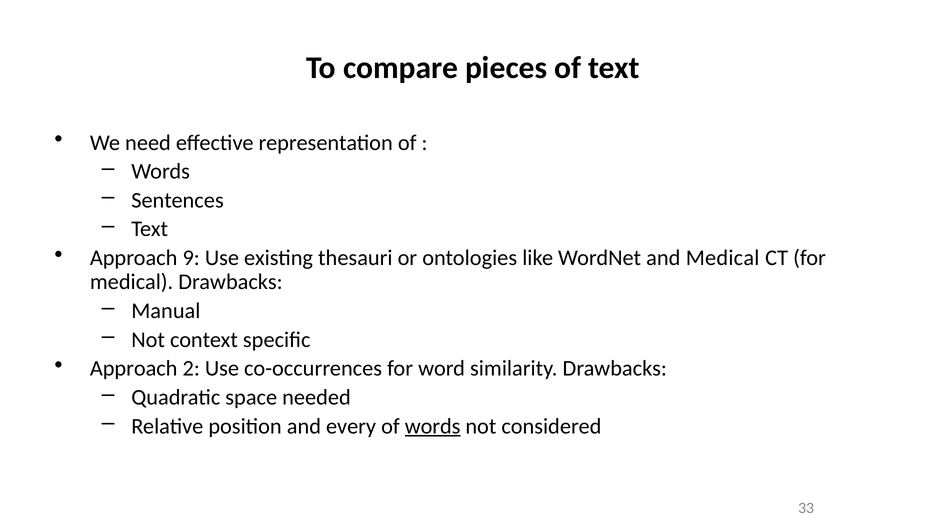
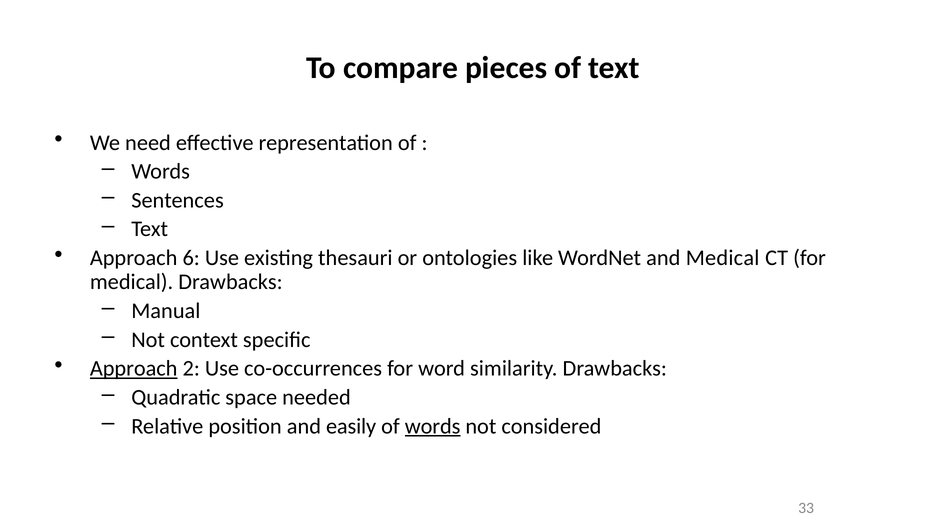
9: 9 -> 6 (191, 258)
Approach underline: none -> present (134, 369)
every: every -> easily (351, 426)
